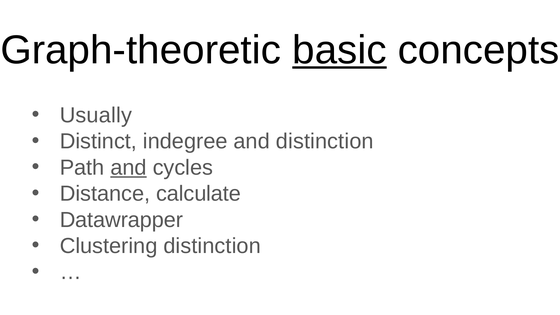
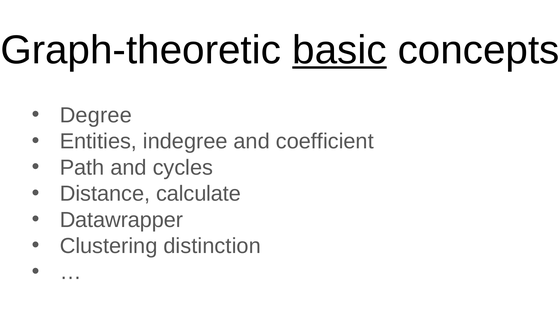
Usually: Usually -> Degree (96, 115)
Distinct: Distinct -> Entities (98, 141)
and distinction: distinction -> coefficient (325, 141)
and underline: present -> none (129, 168)
